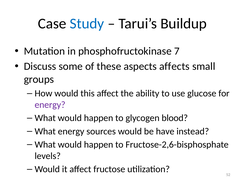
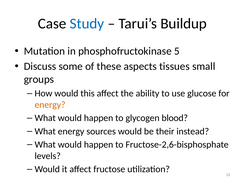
7: 7 -> 5 (177, 51)
affects: affects -> tissues (174, 67)
energy colour: purple -> orange (50, 105)
have: have -> their (165, 132)
